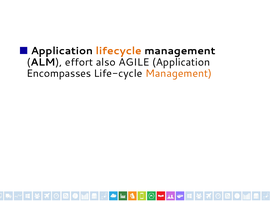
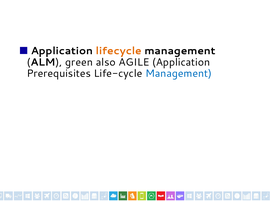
effort: effort -> green (79, 62)
Encompasses: Encompasses -> Prerequisites (59, 74)
Management colour: orange -> blue (179, 74)
